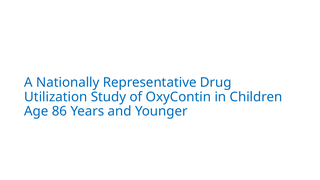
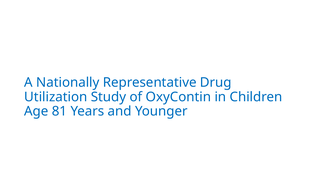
86: 86 -> 81 (59, 111)
